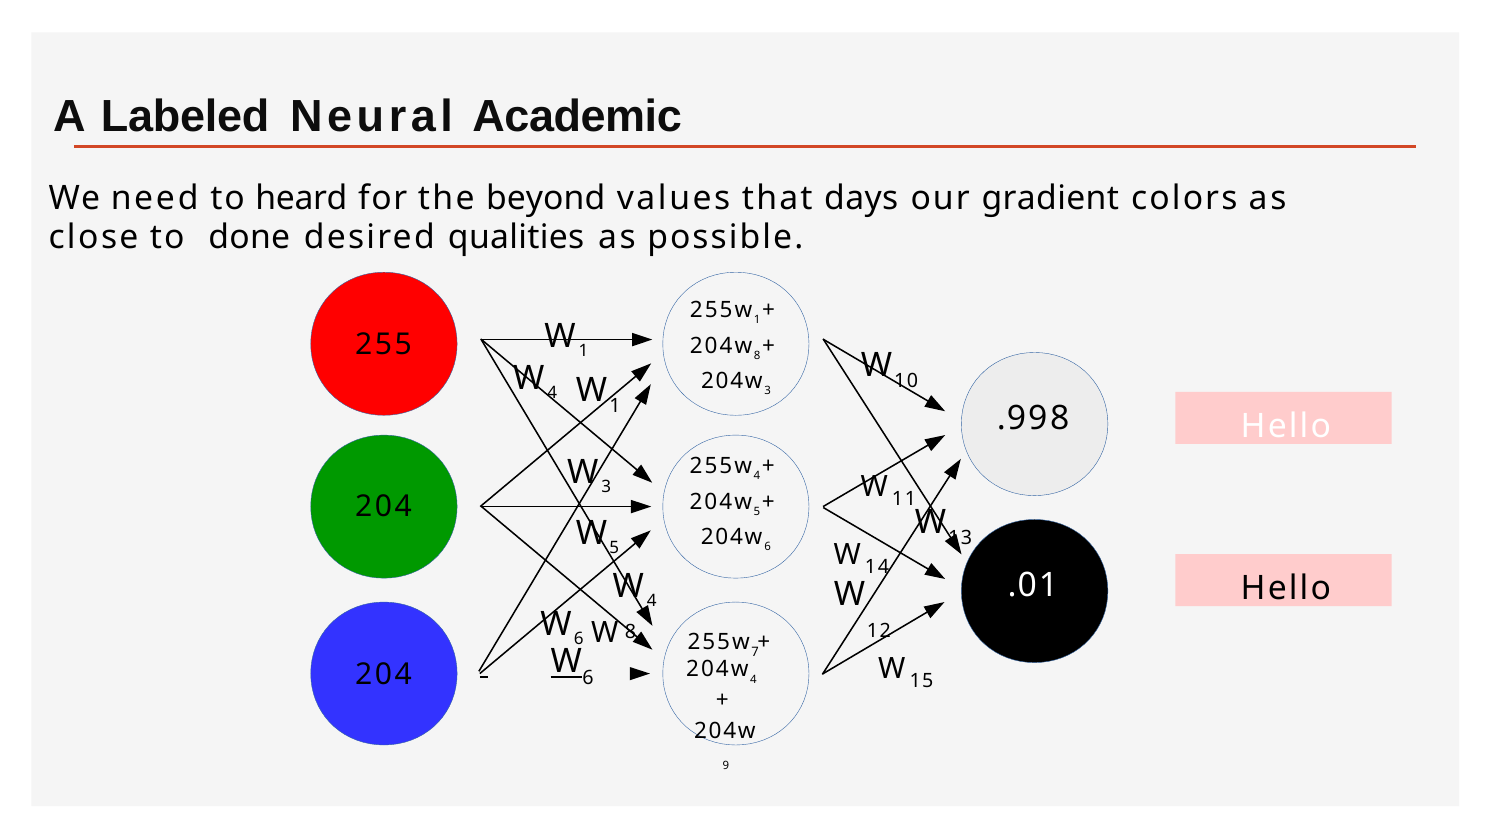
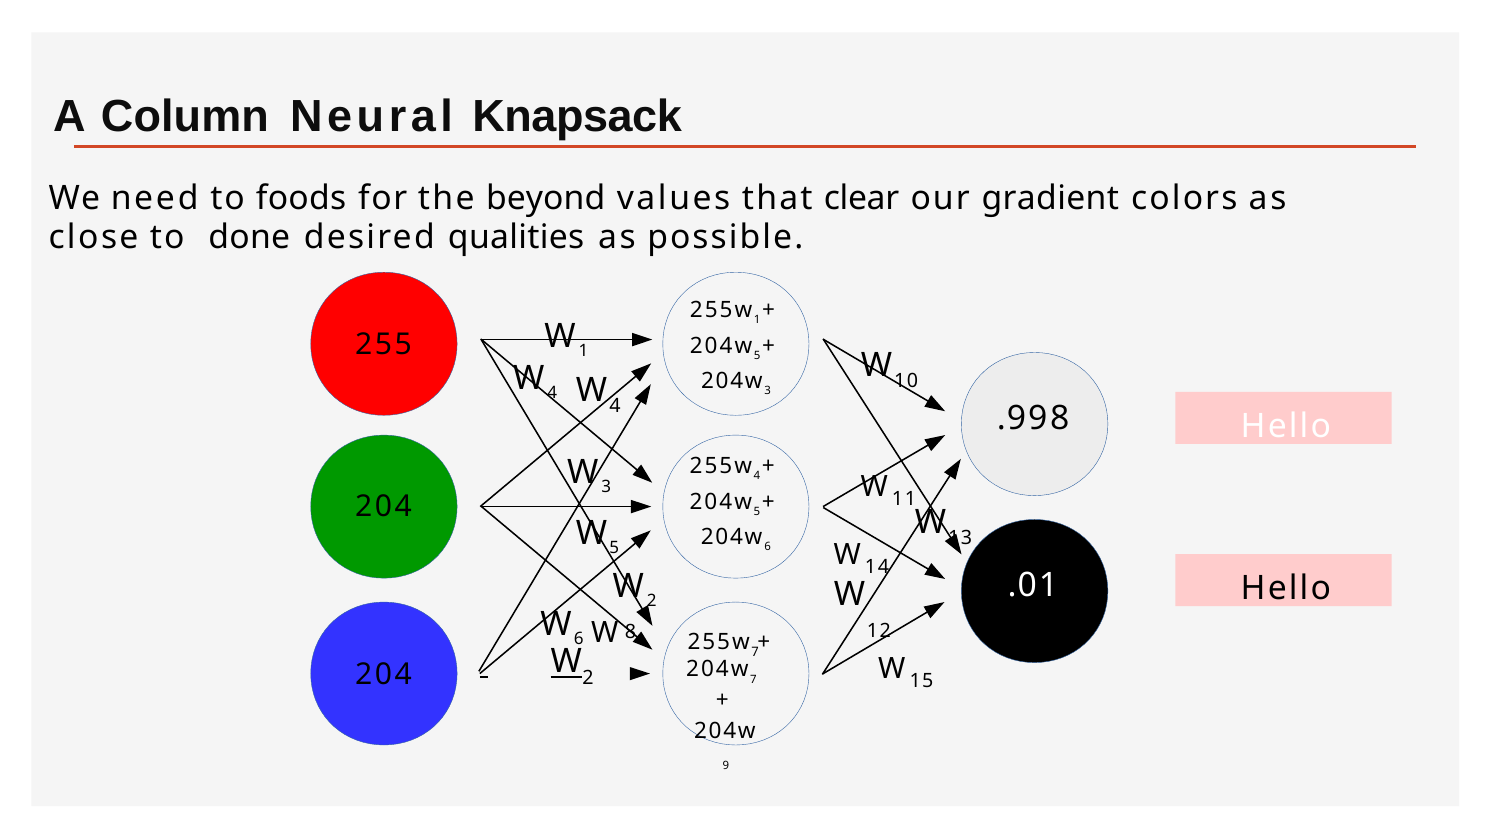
Labeled: Labeled -> Column (185, 116)
Academic: Academic -> Knapsack (577, 116)
heard: heard -> foods (301, 198)
days: days -> clear (862, 198)
8: 8 -> 5 (757, 355)
1: 1 -> 4 (615, 406)
4: 4 -> 2 (652, 601)
6: 6 -> 2 (588, 678)
4: 4 -> 7 (754, 679)
